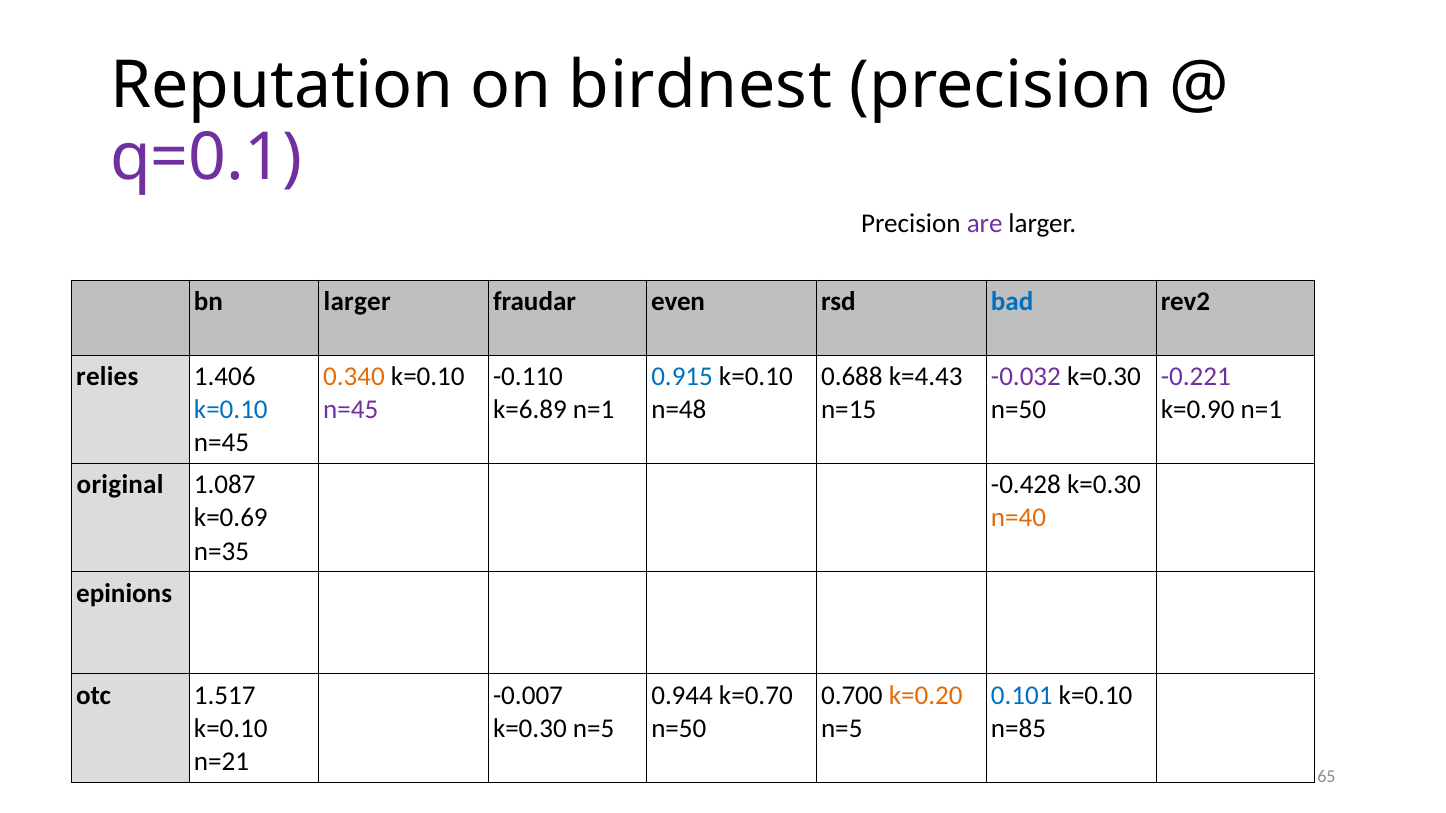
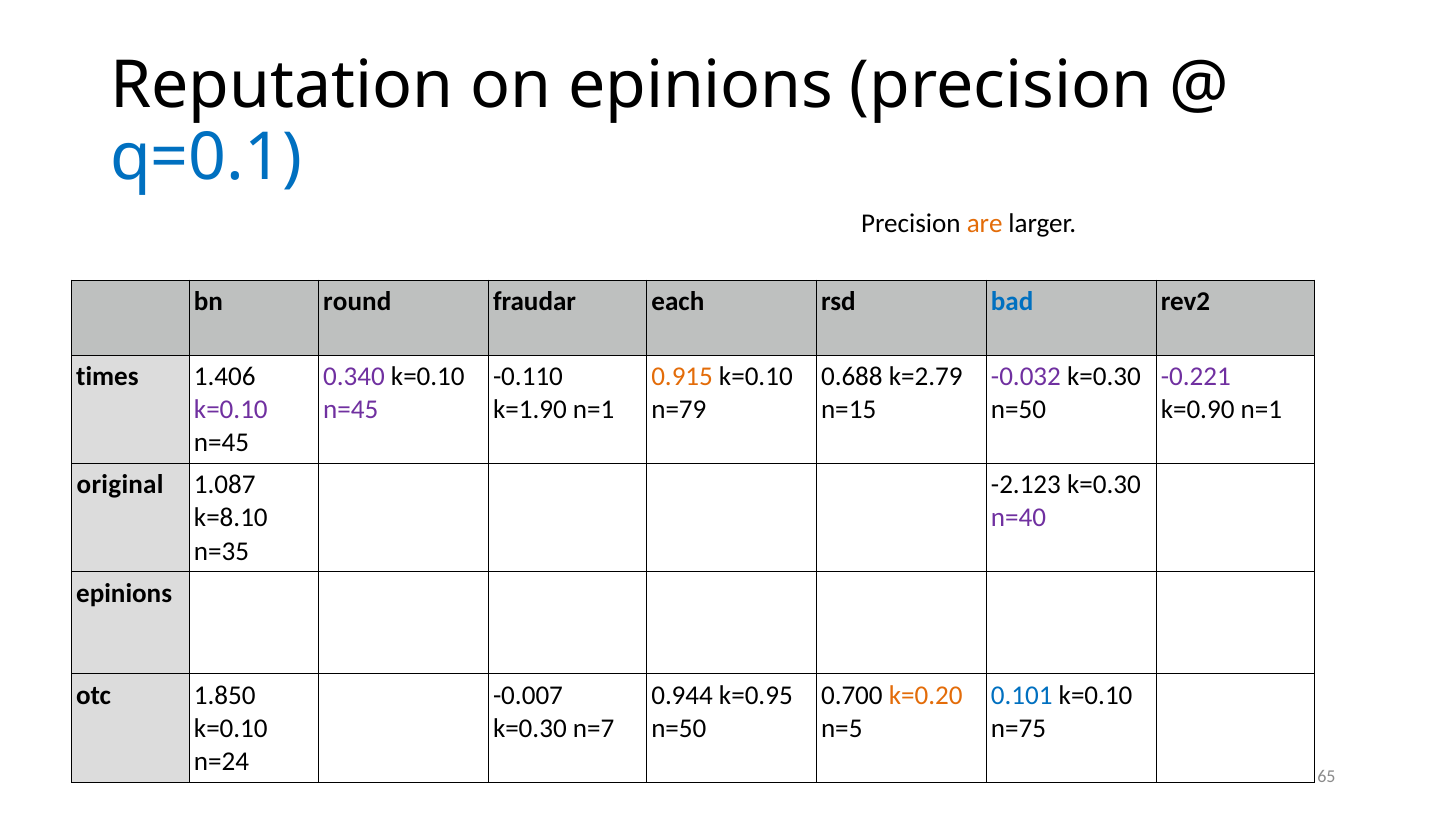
on birdnest: birdnest -> epinions (701, 86)
q=0.1 colour: purple -> blue (206, 157)
are colour: purple -> orange (985, 224)
bn larger: larger -> round (357, 302)
even: even -> each (678, 302)
relies: relies -> times (107, 377)
0.340 colour: orange -> purple (354, 377)
0.915 colour: blue -> orange (682, 377)
k=4.43: k=4.43 -> k=2.79 (926, 377)
k=0.10 colour: blue -> purple (231, 410)
k=6.89: k=6.89 -> k=1.90 (530, 410)
n=48: n=48 -> n=79 (679, 410)
-0.428: -0.428 -> -2.123 (1026, 485)
k=0.69: k=0.69 -> k=8.10 (231, 518)
n=40 colour: orange -> purple (1019, 518)
1.517: 1.517 -> 1.850 (225, 696)
k=0.70: k=0.70 -> k=0.95 (756, 696)
k=0.30 n=5: n=5 -> n=7 (594, 729)
n=85: n=85 -> n=75 (1019, 729)
n=21: n=21 -> n=24 (222, 762)
